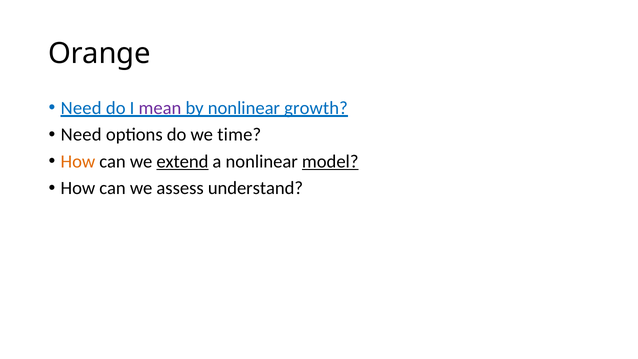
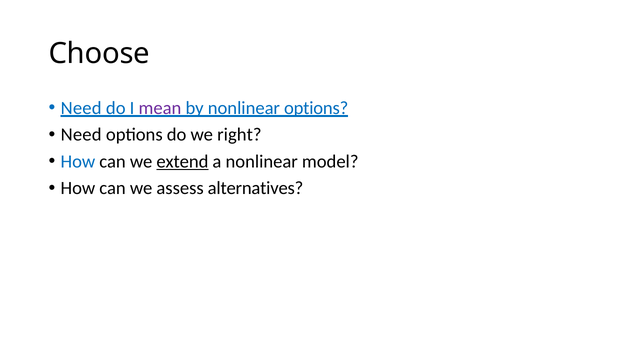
Orange: Orange -> Choose (99, 54)
nonlinear growth: growth -> options (316, 108)
time: time -> right (239, 135)
How colour: orange -> blue (78, 161)
model underline: present -> none (330, 161)
understand: understand -> alternatives (256, 188)
